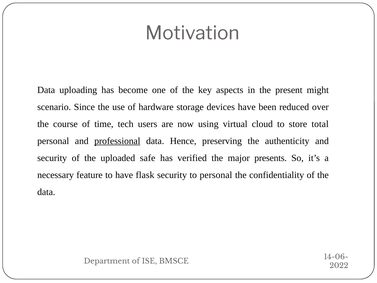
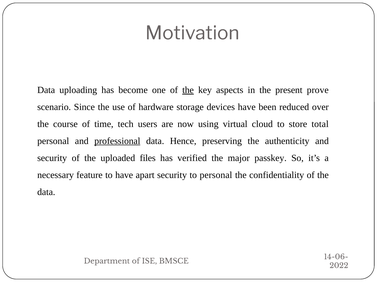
the underline: none -> present (188, 90)
might: might -> prove (318, 90)
safe: safe -> files (148, 158)
presents: presents -> passkey (271, 158)
flask: flask -> apart (145, 175)
